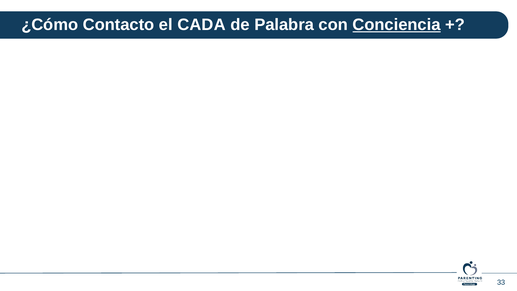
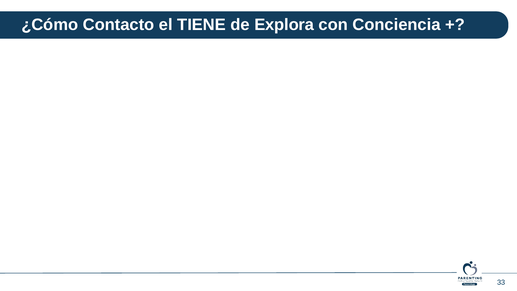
CADA: CADA -> TIENE (202, 25)
Palabra: Palabra -> Explora (284, 25)
Conciencia underline: present -> none (397, 25)
